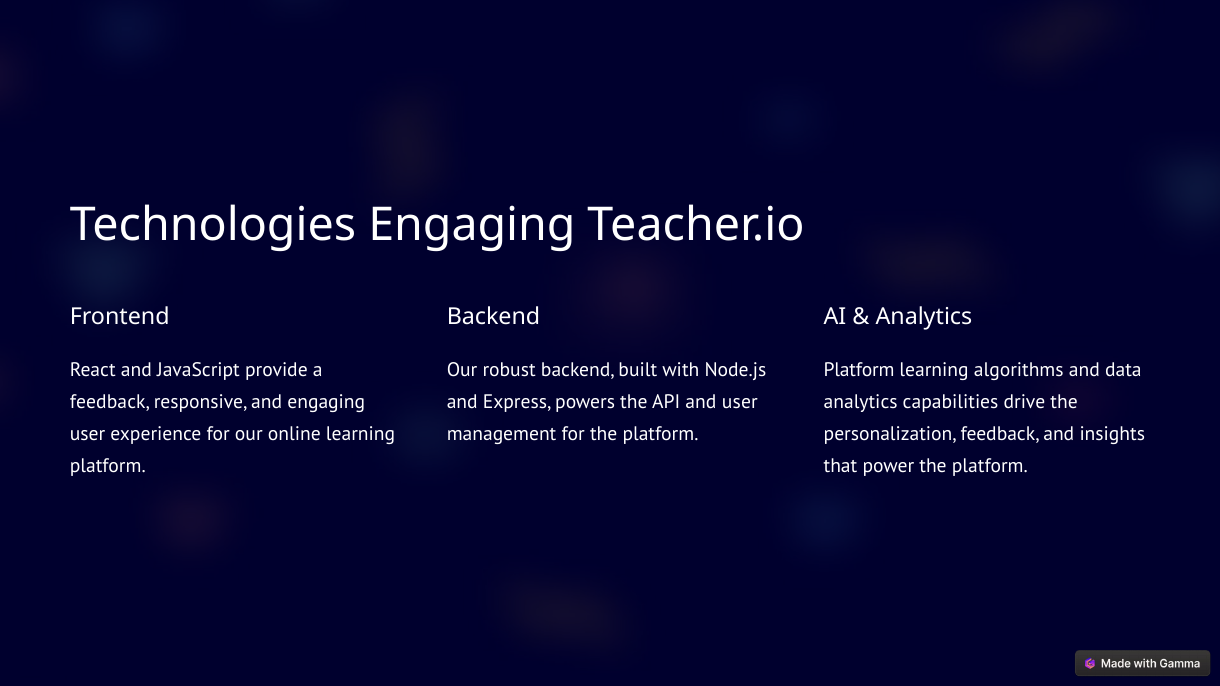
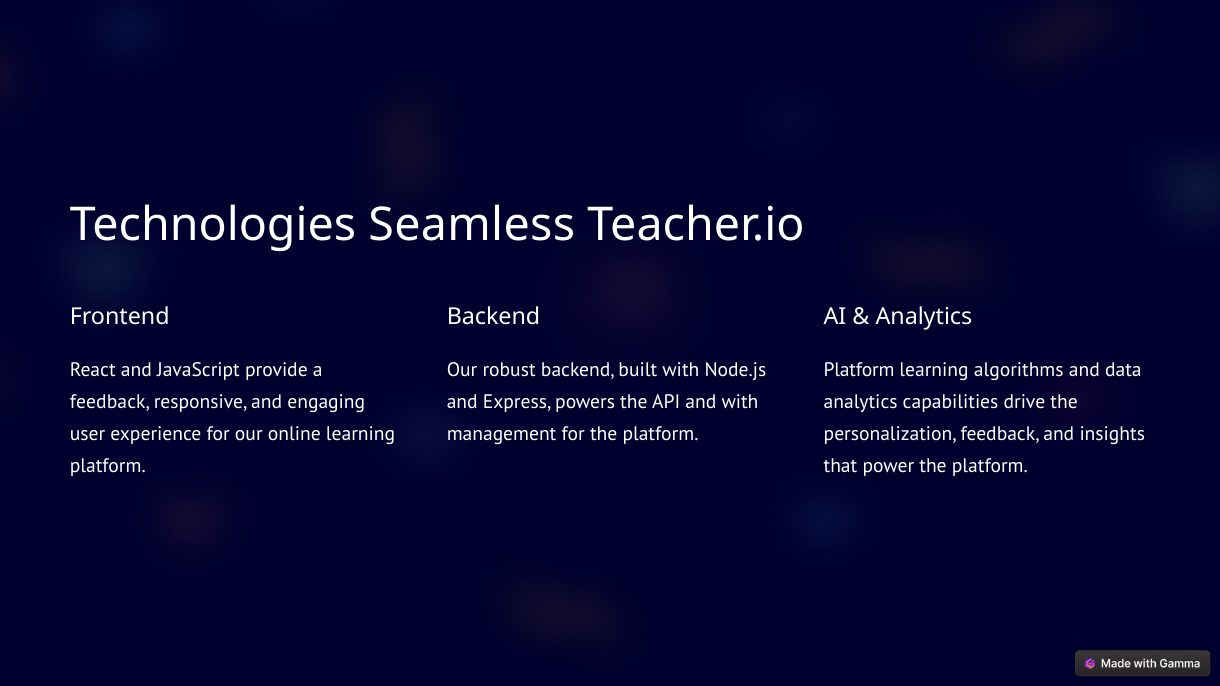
Technologies Engaging: Engaging -> Seamless (472, 225)
and user: user -> with (740, 402)
